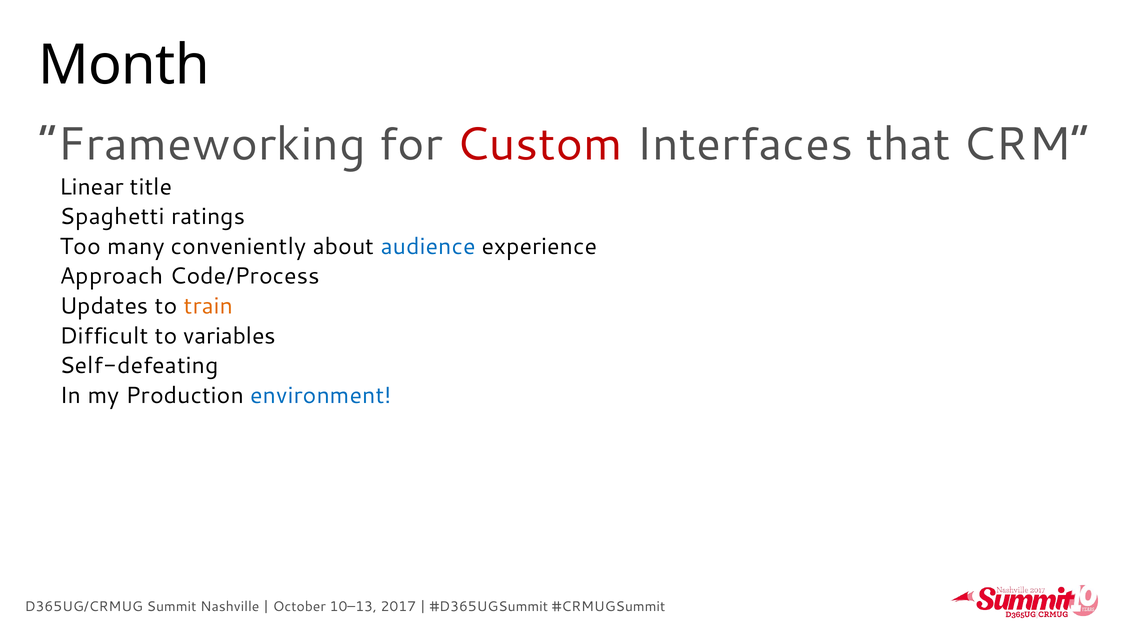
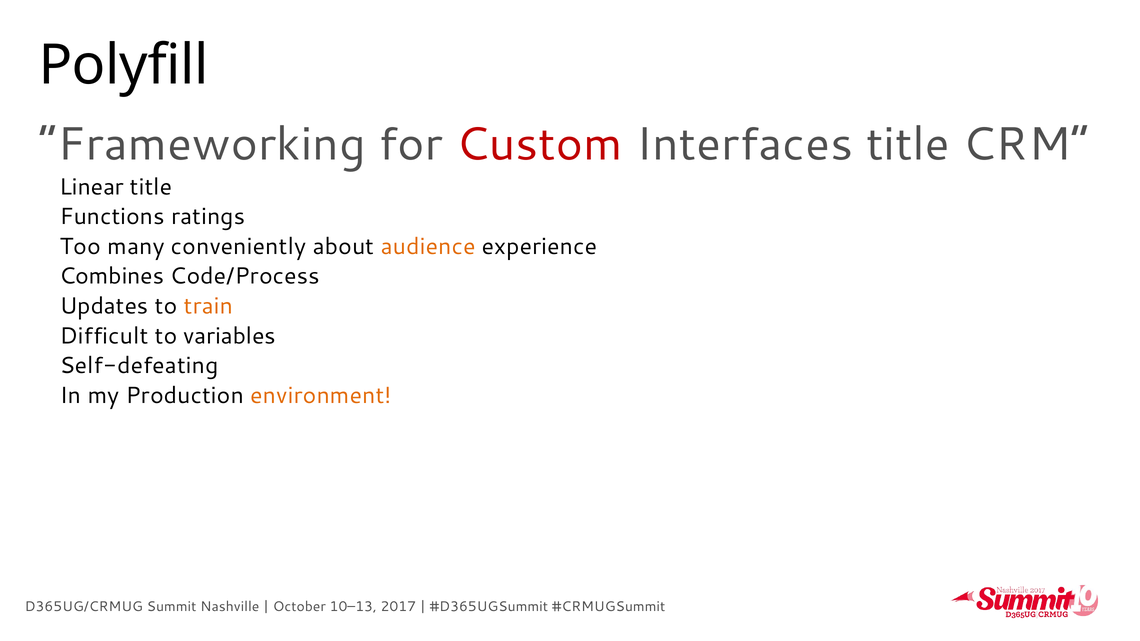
Month: Month -> Polyfill (124, 65)
Interfaces that: that -> title (908, 144)
Spaghetti: Spaghetti -> Functions (112, 217)
audience colour: blue -> orange (428, 247)
Approach: Approach -> Combines (112, 276)
environment colour: blue -> orange (321, 396)
